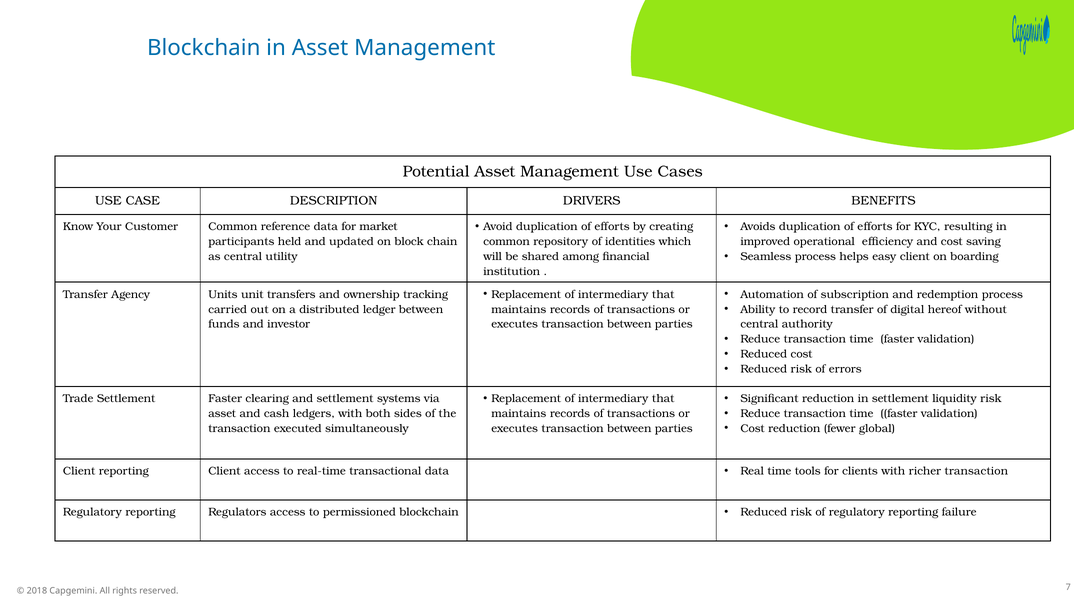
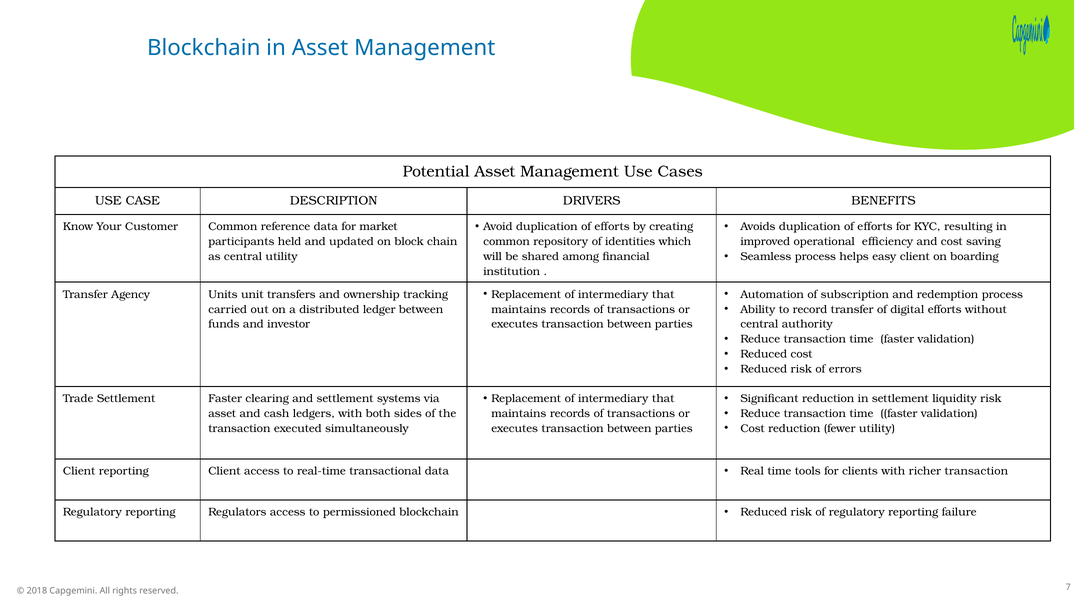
digital hereof: hereof -> efforts (945, 309)
fewer global: global -> utility (877, 429)
